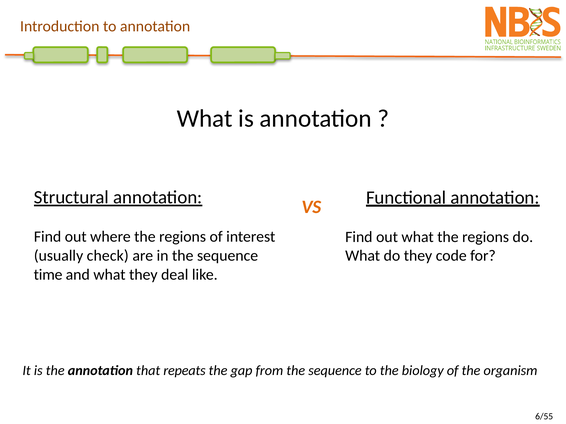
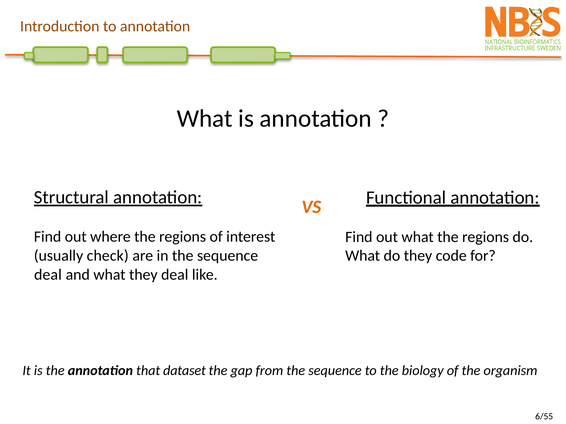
time: time -> deal (48, 275)
repeats: repeats -> dataset (184, 371)
